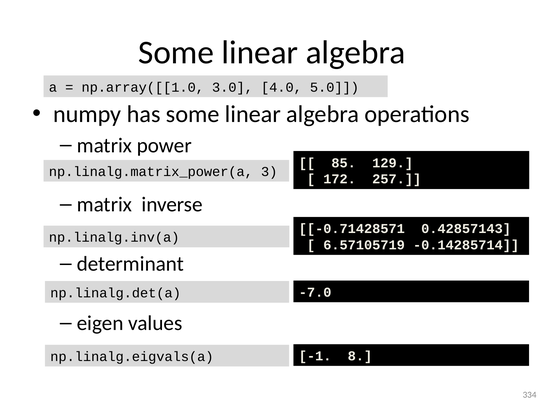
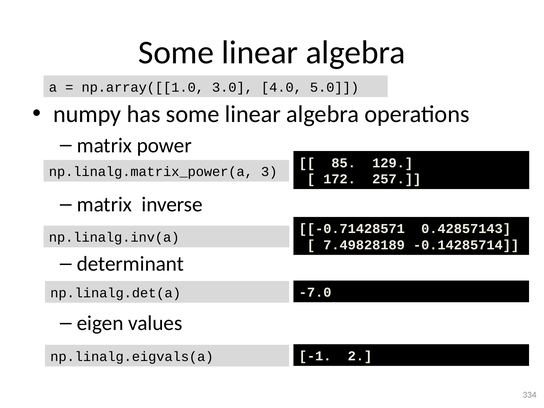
6.57105719: 6.57105719 -> 7.49828189 (364, 245)
8: 8 -> 2 (360, 356)
